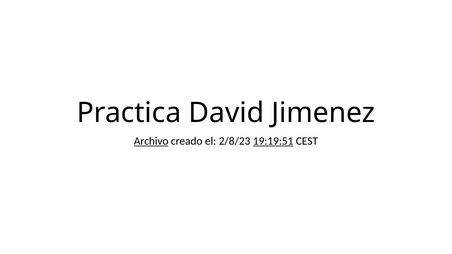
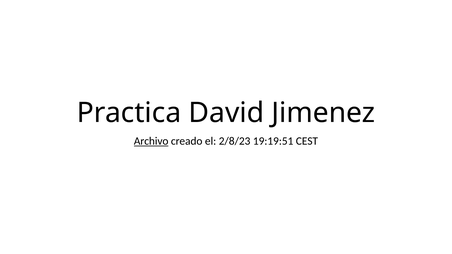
19:19:51 underline: present -> none (273, 141)
